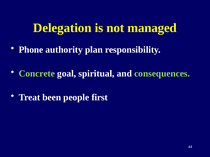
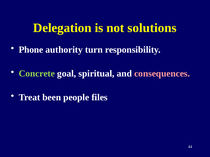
managed: managed -> solutions (152, 28)
plan: plan -> turn (94, 50)
consequences colour: light green -> pink (162, 74)
first: first -> files (100, 98)
